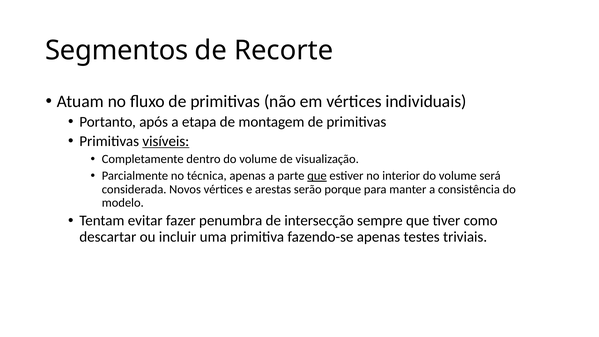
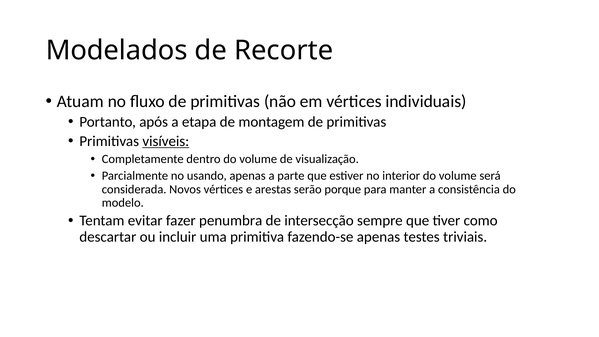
Segmentos: Segmentos -> Modelados (117, 50)
técnica: técnica -> usando (207, 176)
que underline: present -> none (317, 176)
